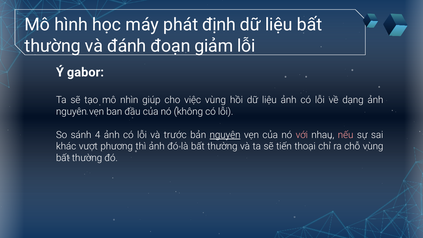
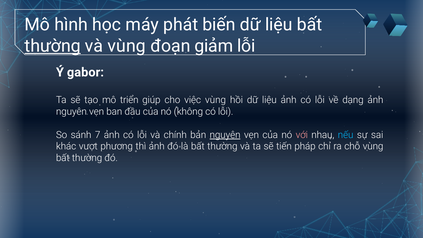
định: định -> biến (219, 25)
thường underline: none -> present (53, 46)
và đánh: đánh -> vùng (127, 46)
nhìn: nhìn -> triển (129, 100)
4: 4 -> 7 (98, 135)
trước: trước -> chính (175, 135)
nếu colour: pink -> light blue (346, 135)
thoại: thoại -> pháp (305, 146)
